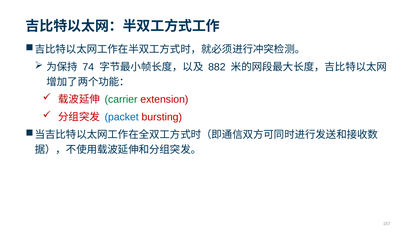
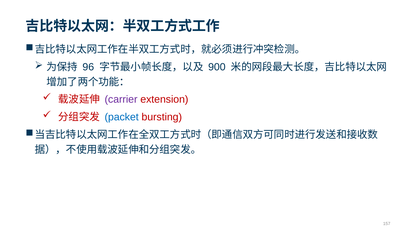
74: 74 -> 96 (88, 67)
882: 882 -> 900 (217, 67)
carrier colour: green -> purple (121, 100)
